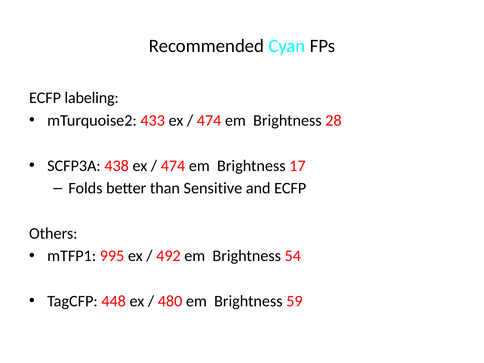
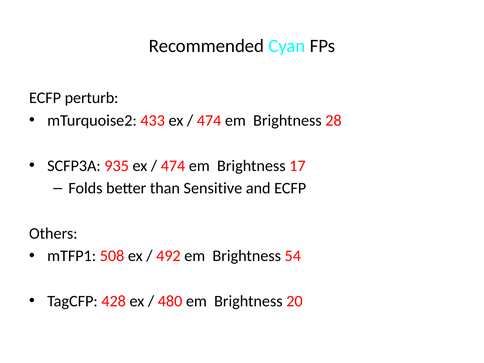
labeling: labeling -> perturb (92, 98)
438: 438 -> 935 (117, 166)
995: 995 -> 508 (112, 256)
448: 448 -> 428 (114, 301)
59: 59 -> 20 (294, 301)
